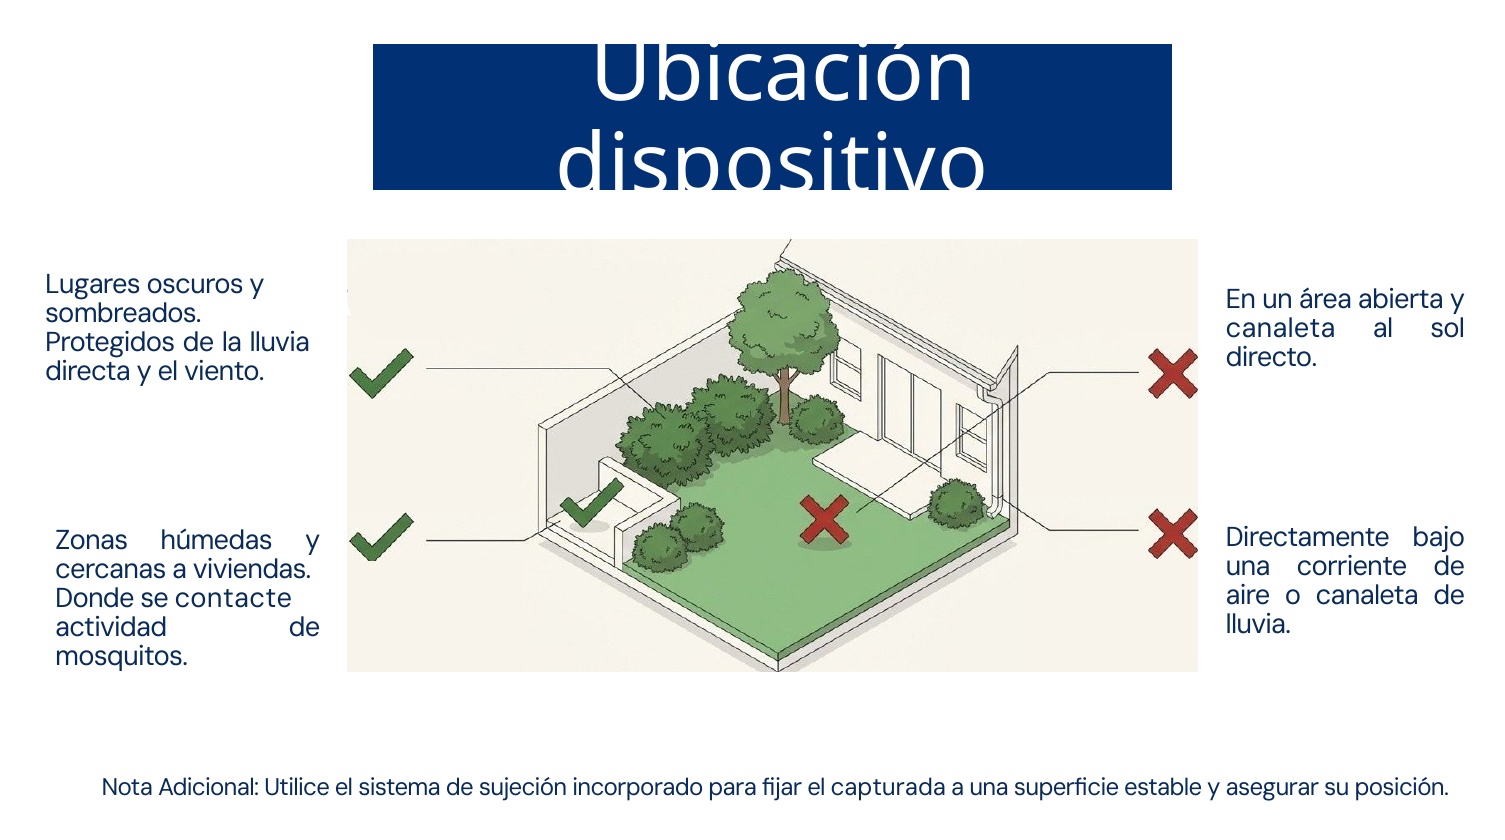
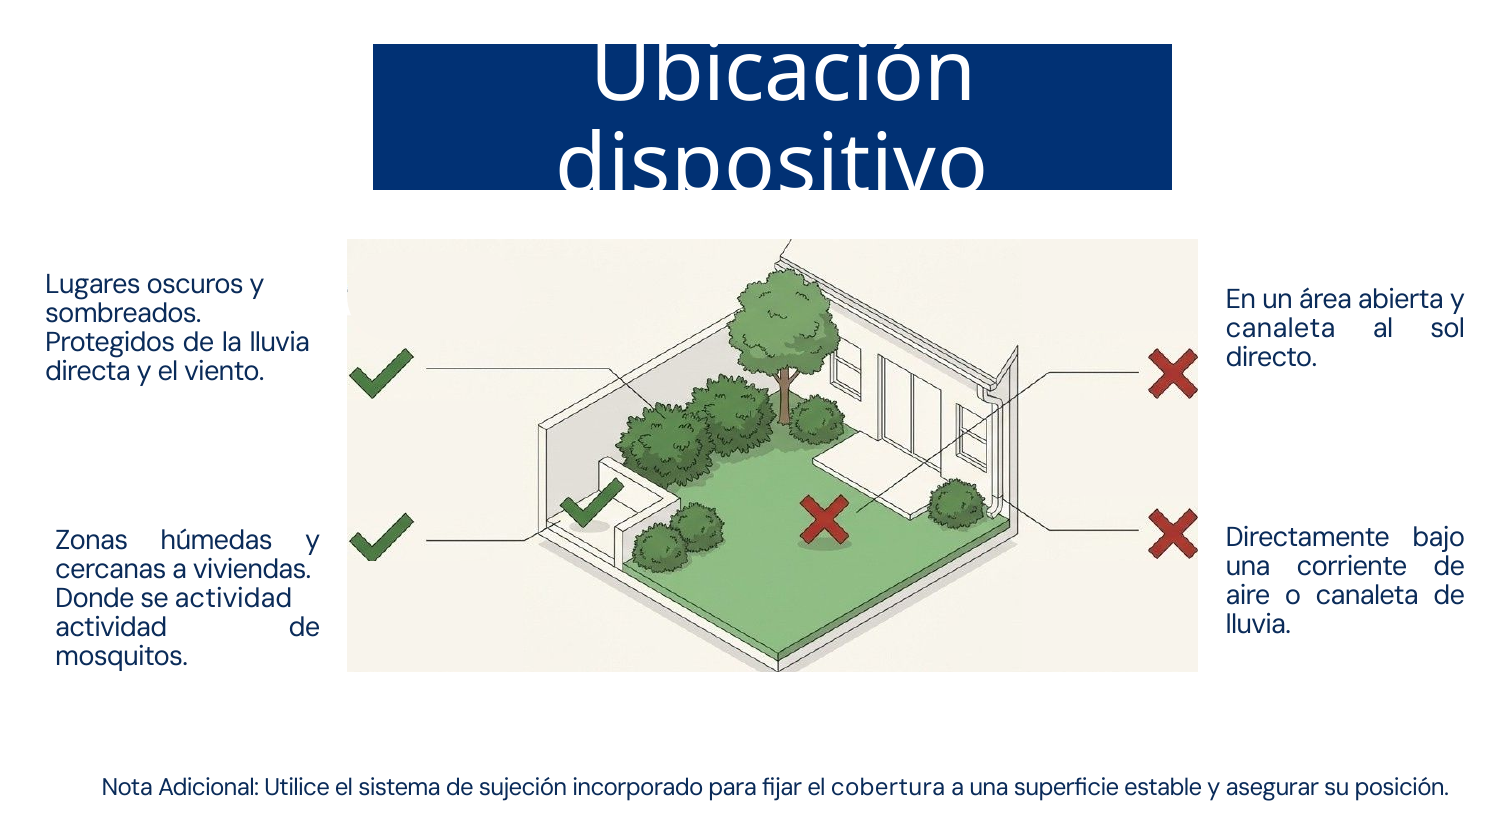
se contacte: contacte -> actividad (233, 599)
capturada: capturada -> cobertura (888, 788)
